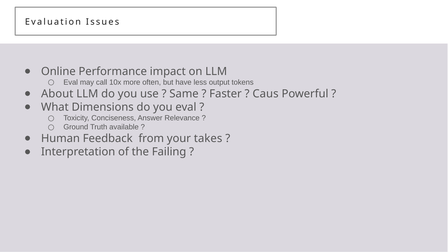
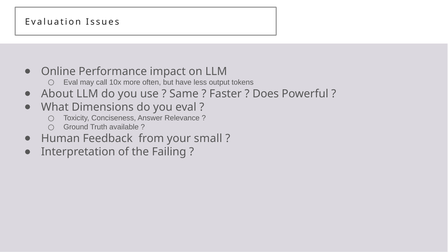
Caus: Caus -> Does (266, 94)
takes: takes -> small (208, 139)
